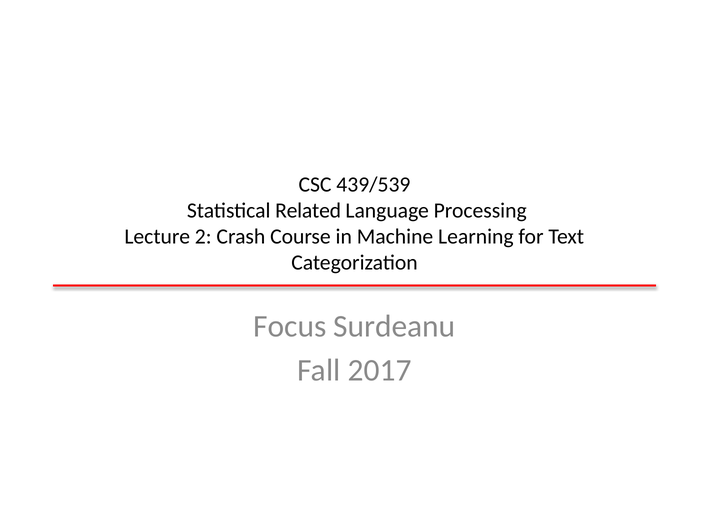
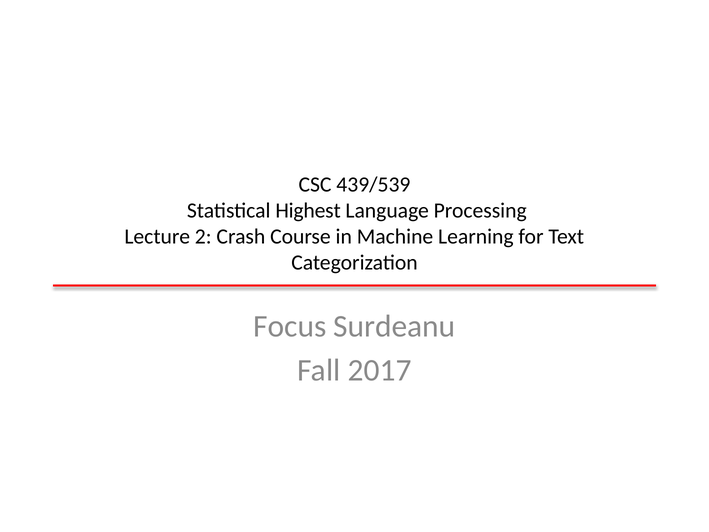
Related: Related -> Highest (308, 211)
